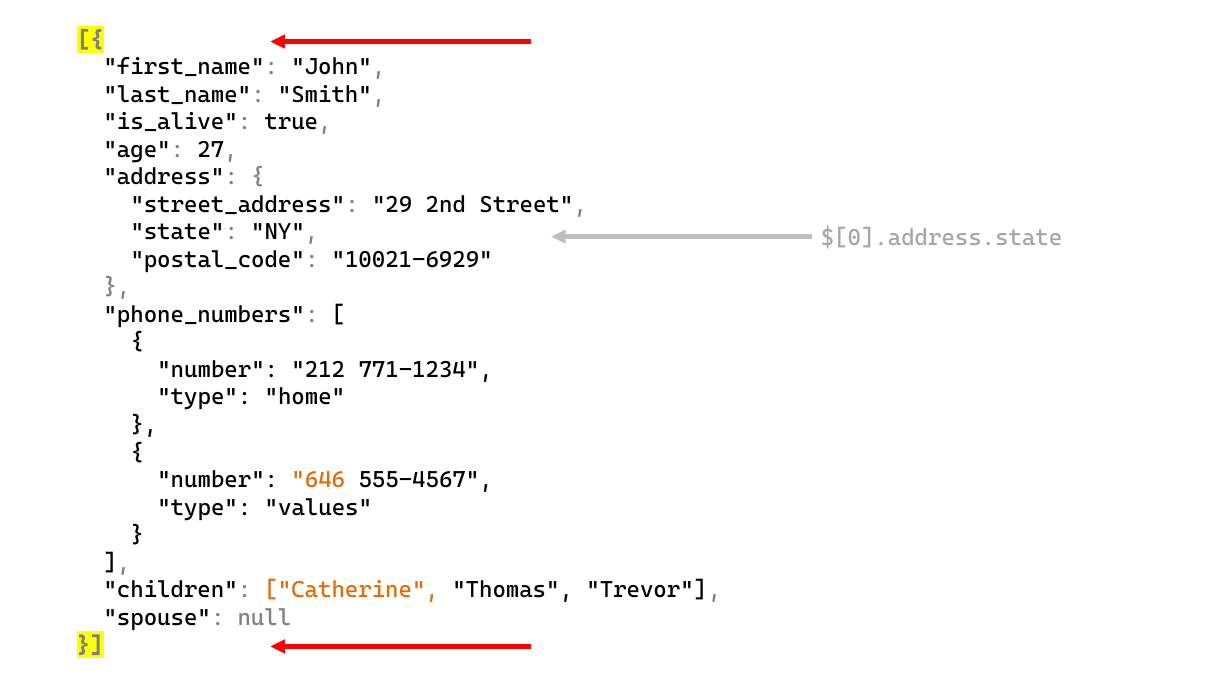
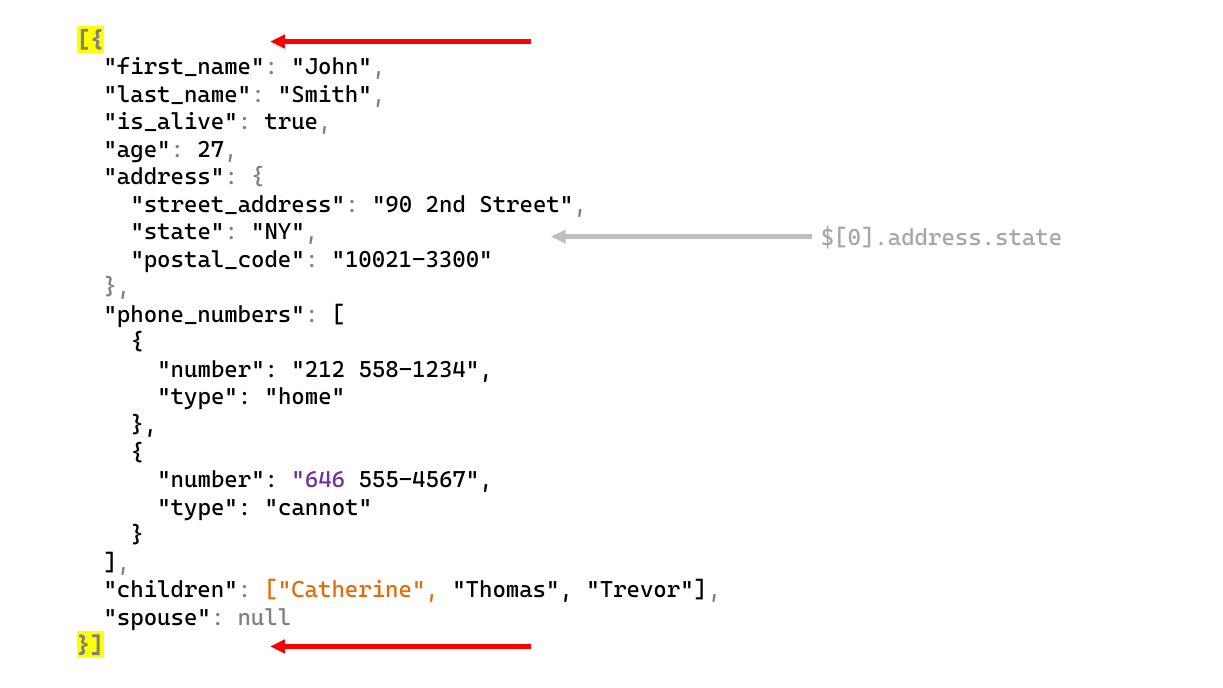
29: 29 -> 90 (392, 205)
10021-6929: 10021-6929 -> 10021-3300 (412, 260)
771-1234: 771-1234 -> 558-1234 (426, 370)
646 colour: orange -> purple (318, 480)
values: values -> cannot (318, 507)
